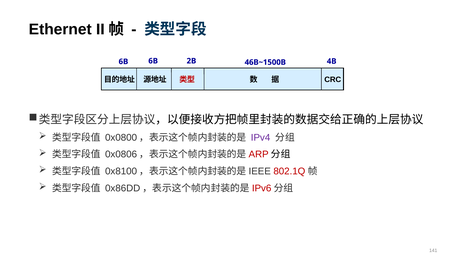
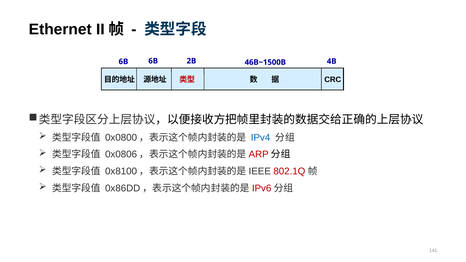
IPv4 colour: purple -> blue (261, 138)
